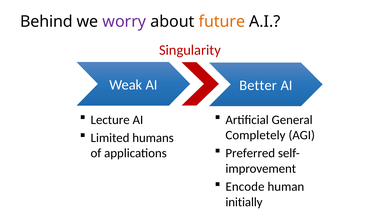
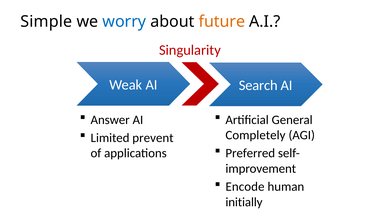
Behind: Behind -> Simple (46, 22)
worry colour: purple -> blue (124, 22)
Better: Better -> Search (258, 85)
Lecture: Lecture -> Answer (110, 120)
humans: humans -> prevent (153, 138)
